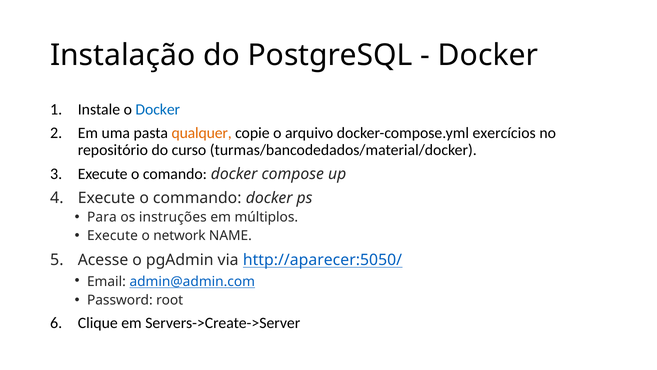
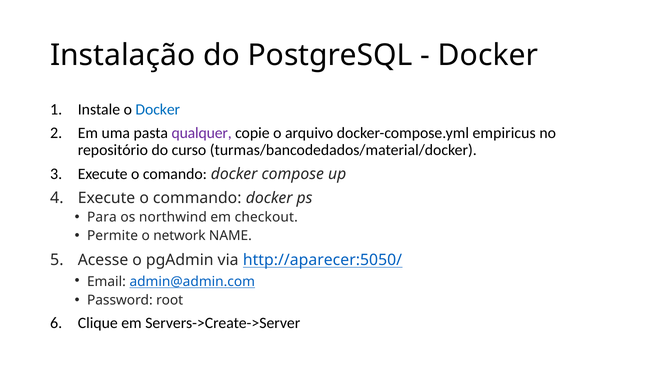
qualquer colour: orange -> purple (202, 133)
exercícios: exercícios -> empiricus (504, 133)
instruções: instruções -> northwind (173, 217)
múltiplos: múltiplos -> checkout (266, 217)
Execute: Execute -> Permite (113, 235)
